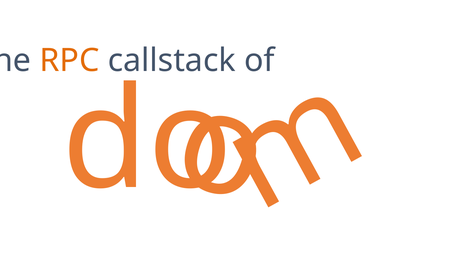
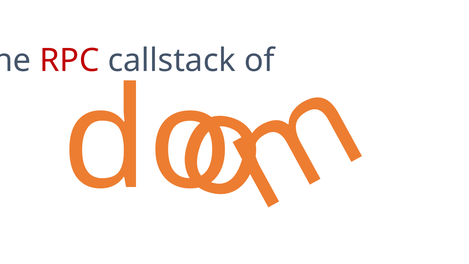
RPC colour: orange -> red (69, 60)
